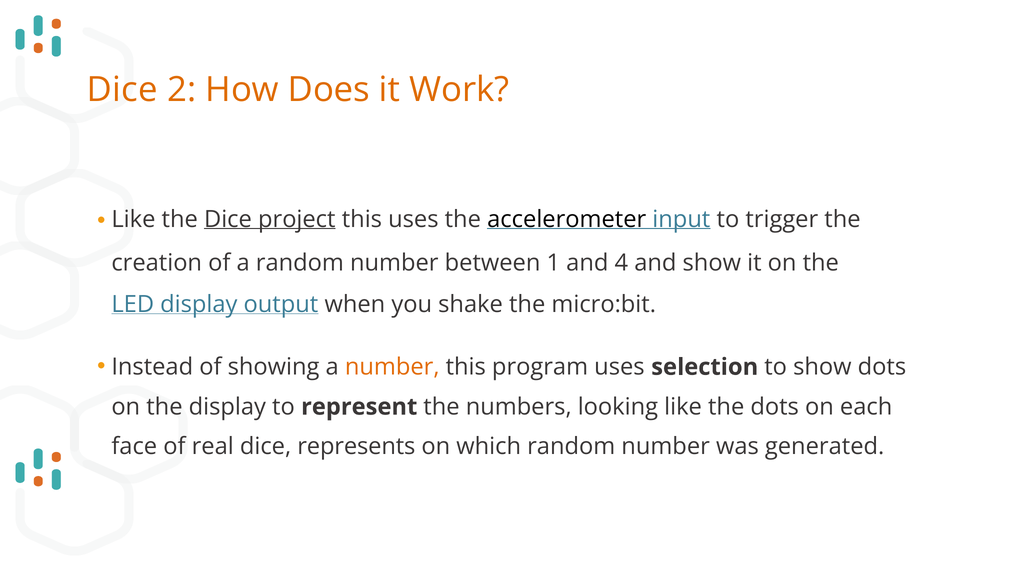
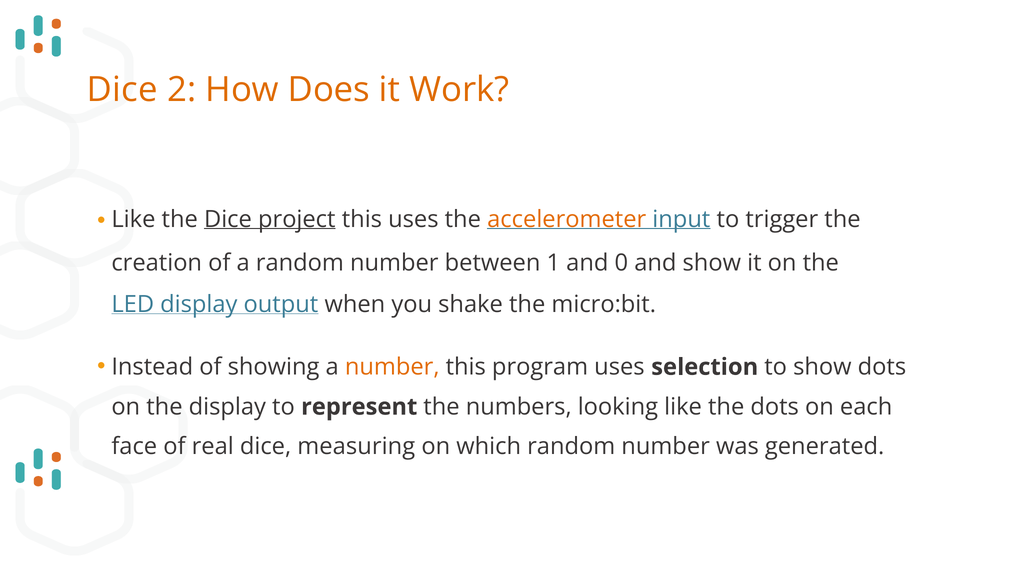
accelerometer colour: black -> orange (567, 219)
4: 4 -> 0 (621, 263)
represents: represents -> measuring (356, 447)
